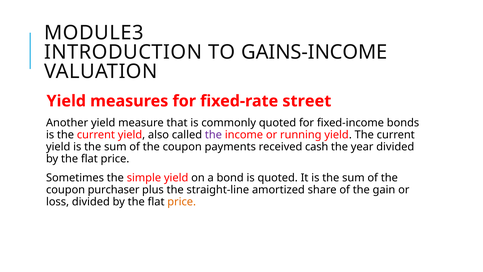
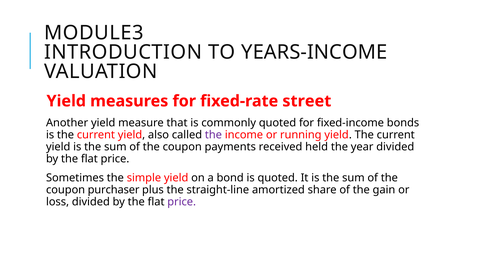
GAINS-INCOME: GAINS-INCOME -> YEARS-INCOME (314, 52)
cash: cash -> held (317, 147)
price colour: orange -> purple (182, 201)
